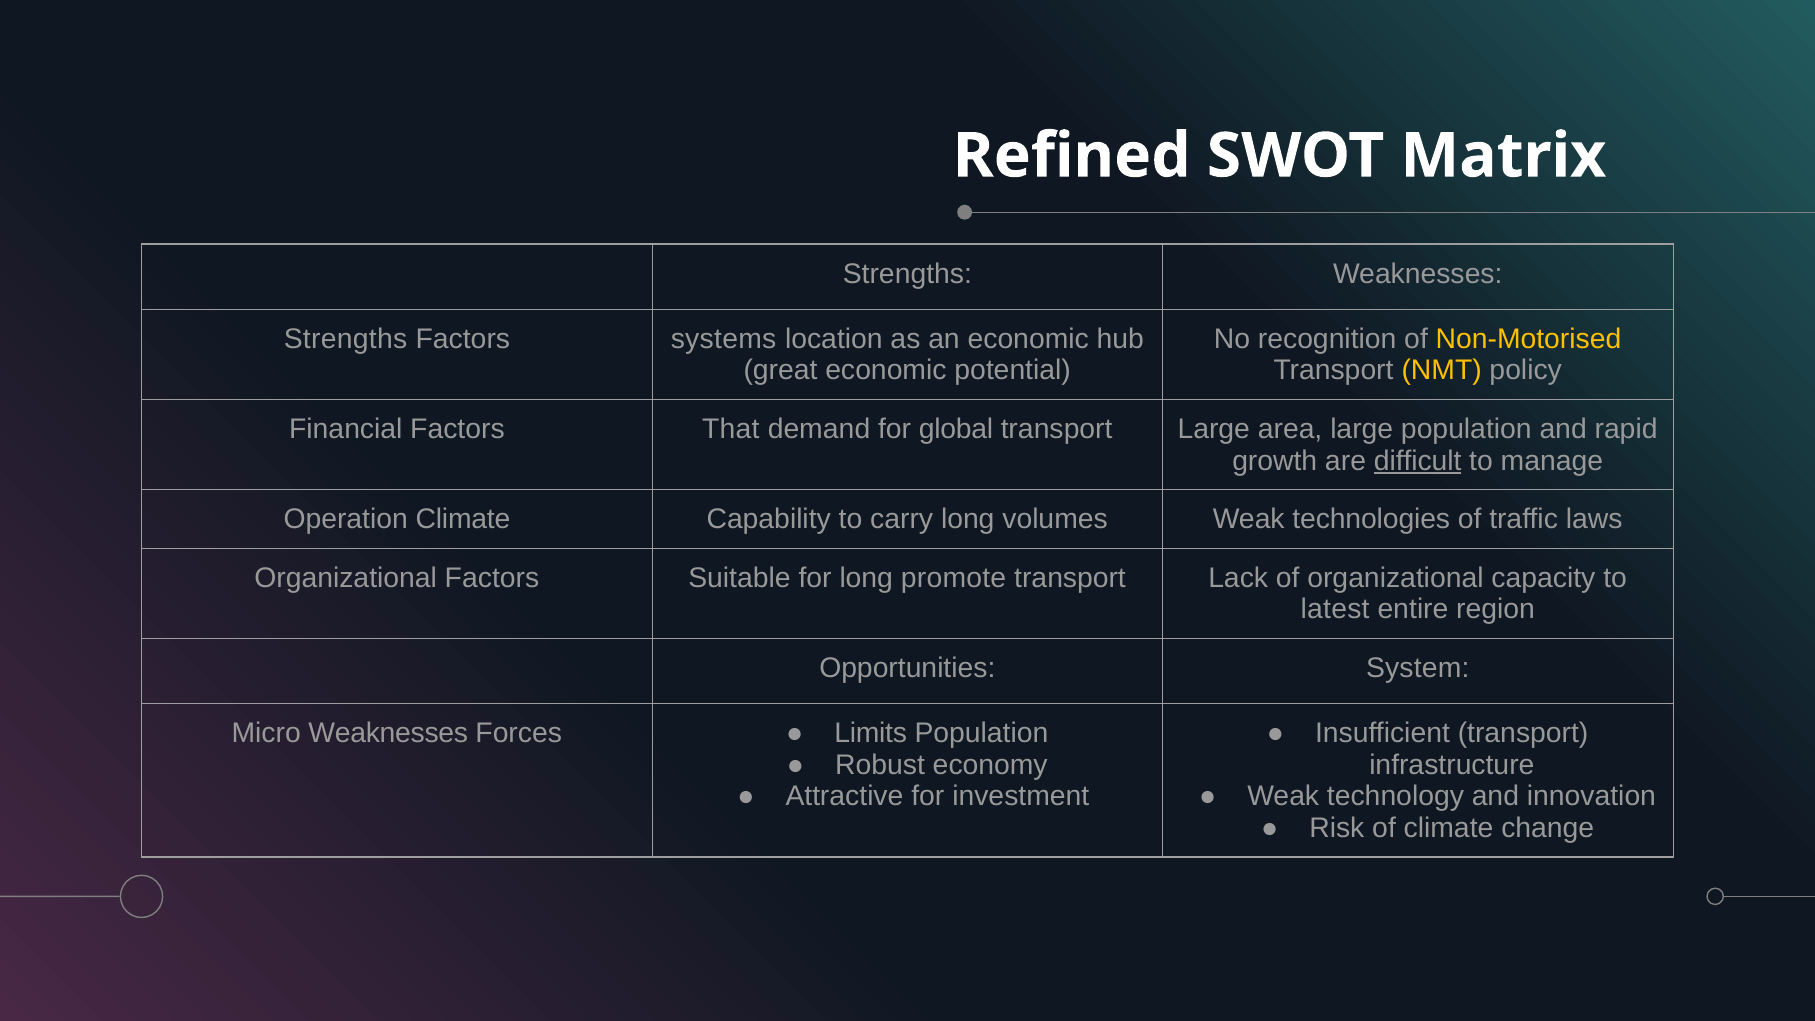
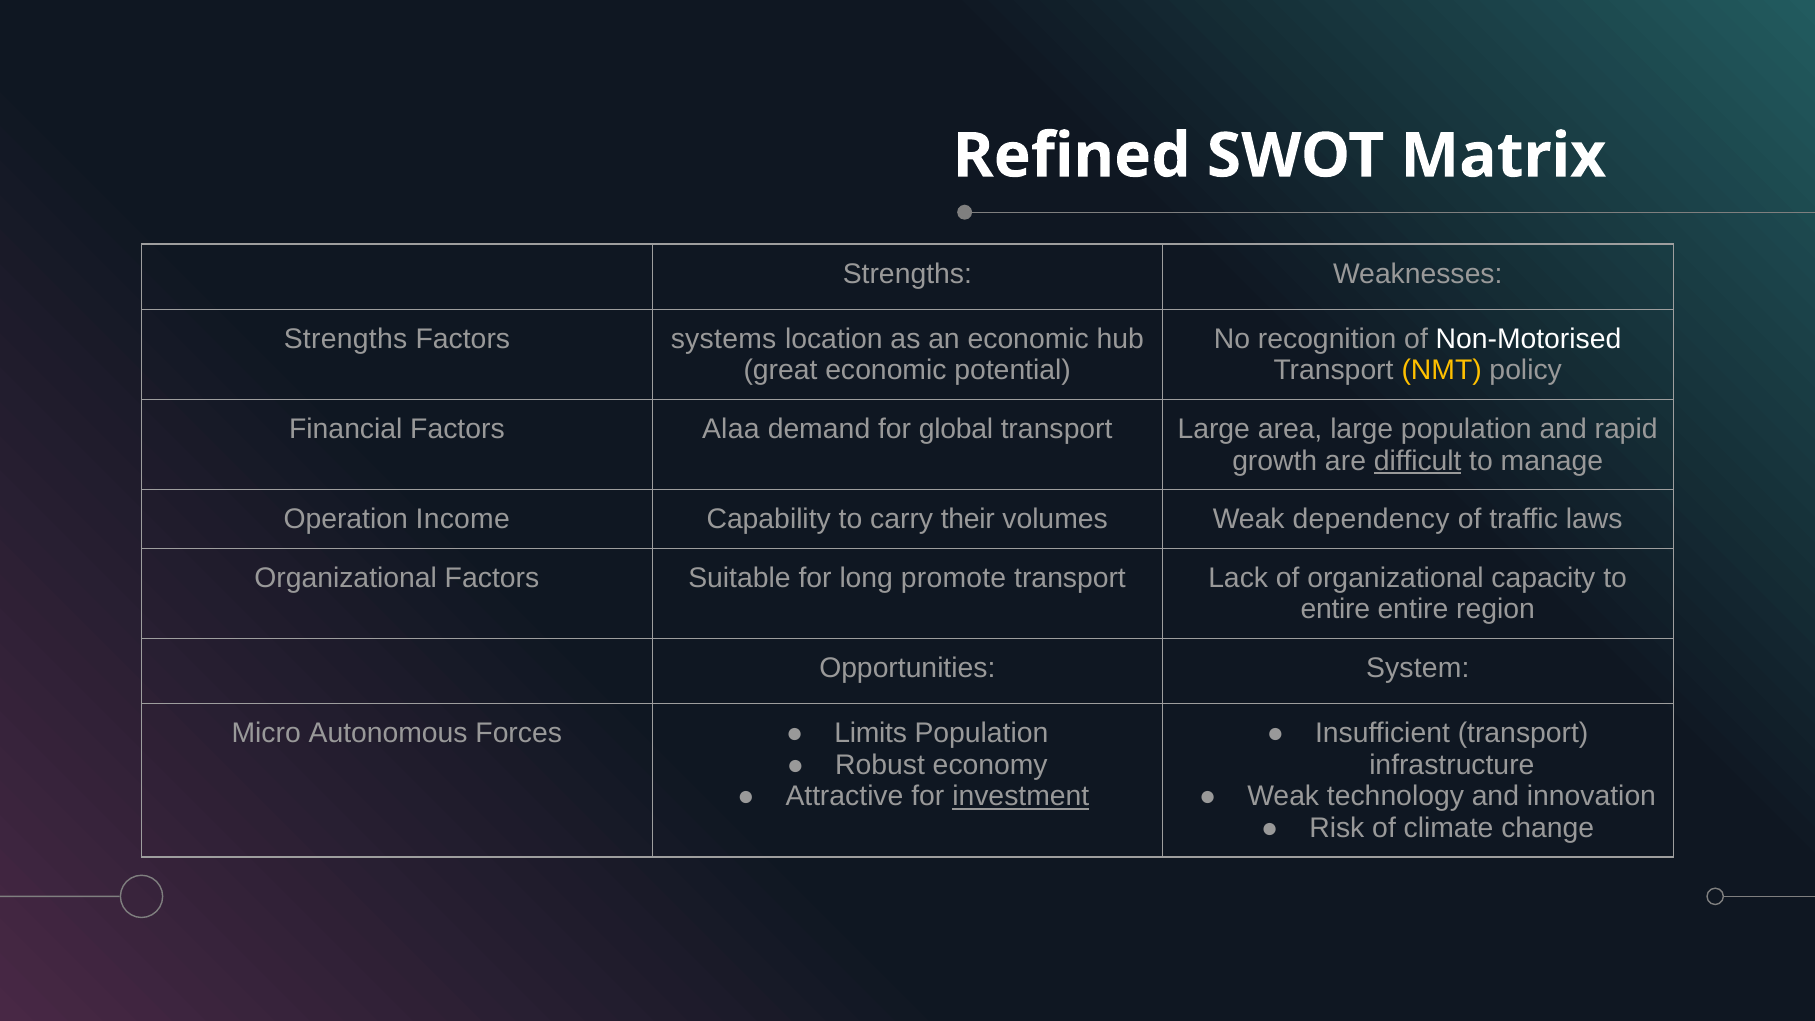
Non-Motorised colour: yellow -> white (1528, 339)
That: That -> Alaa (731, 429)
Operation Climate: Climate -> Income (463, 519)
carry long: long -> their (968, 519)
technologies: technologies -> dependency (1371, 519)
latest: latest -> entire (1335, 610)
Micro Weaknesses: Weaknesses -> Autonomous (388, 734)
investment underline: none -> present (1021, 797)
